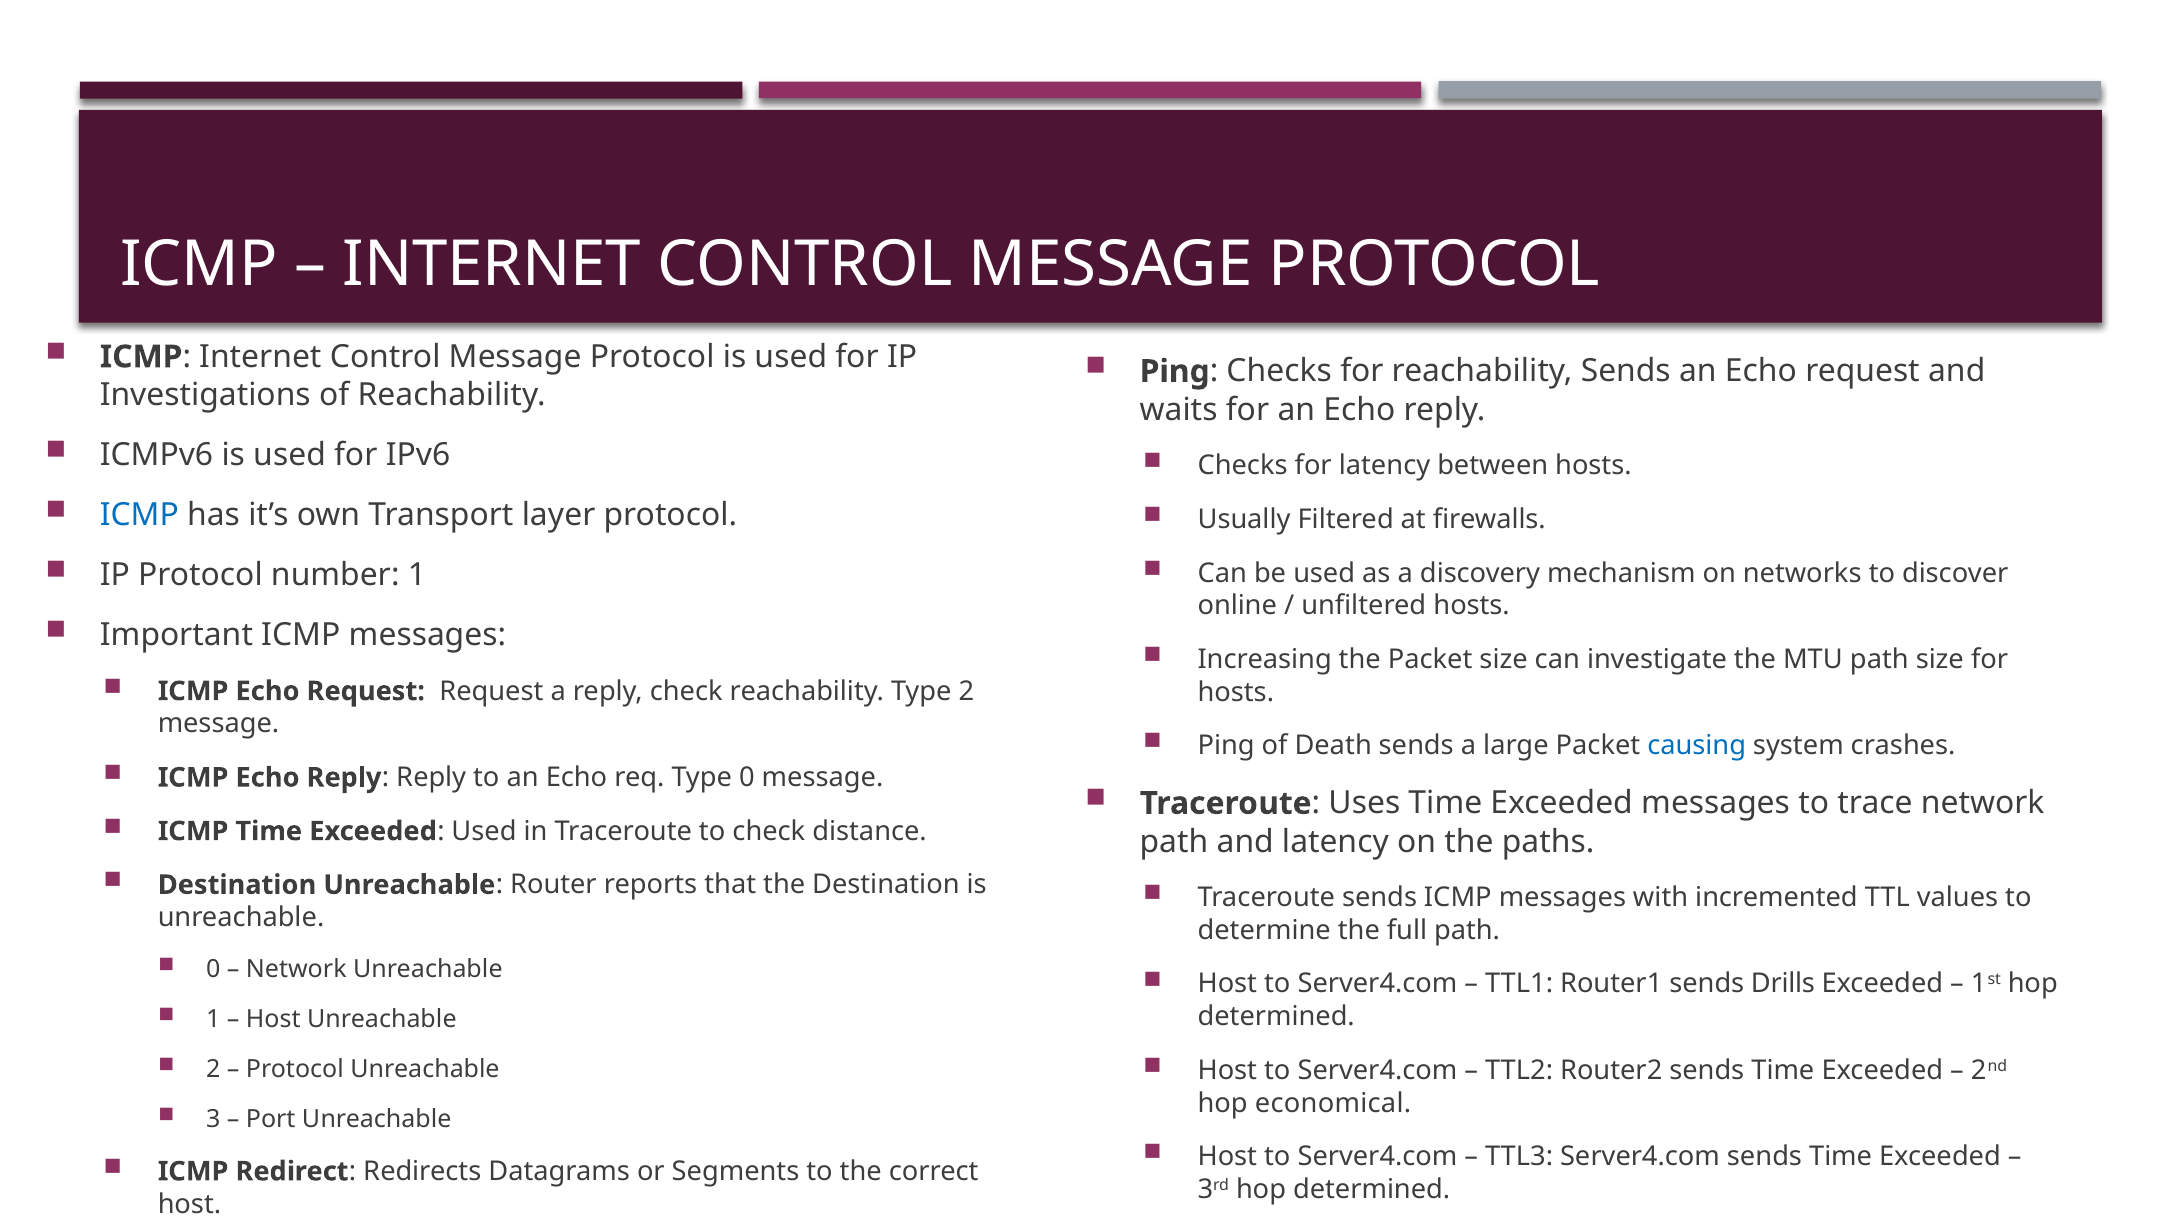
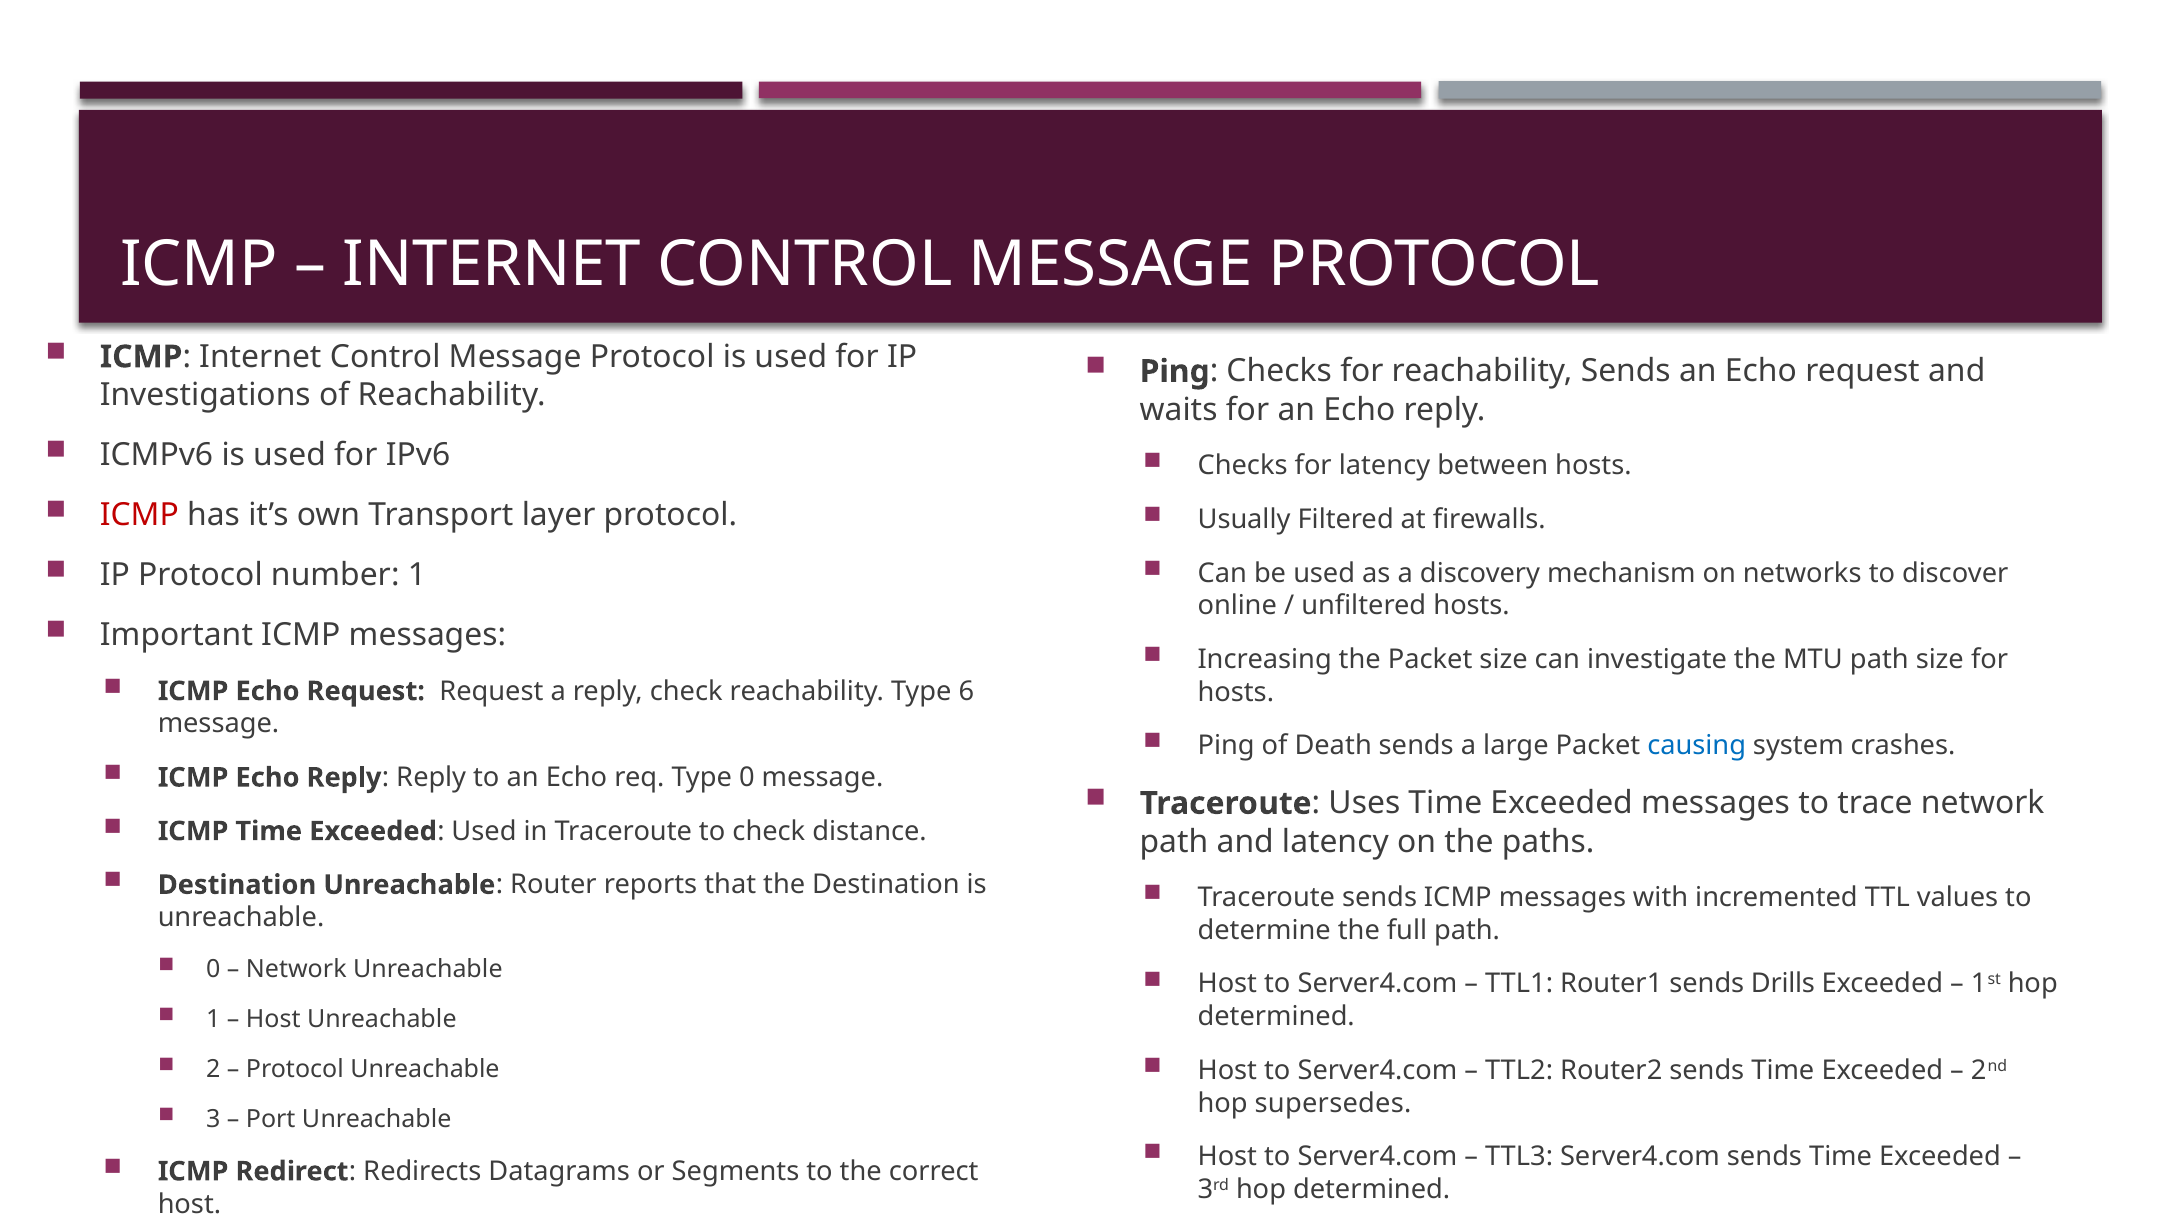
ICMP colour: blue -> red (139, 515)
Type 2: 2 -> 6 (966, 691)
economical: economical -> supersedes (1333, 1103)
